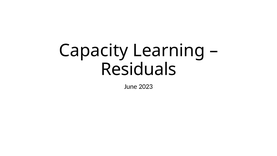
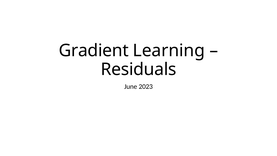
Capacity: Capacity -> Gradient (94, 51)
